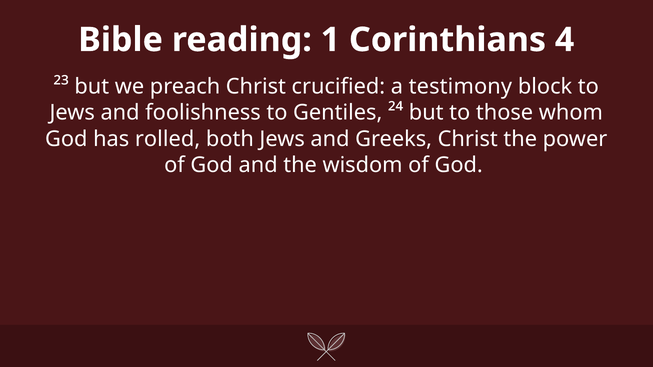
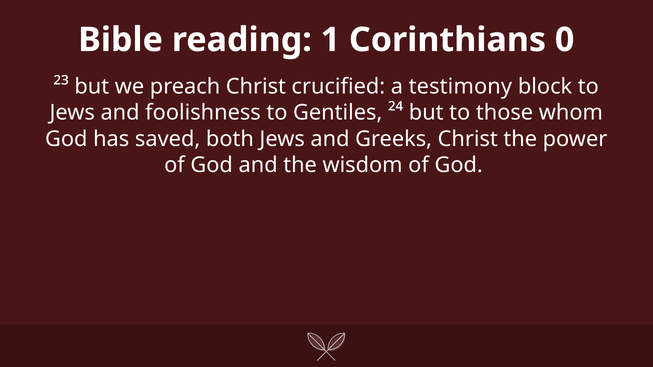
4: 4 -> 0 (565, 40)
rolled: rolled -> saved (168, 139)
